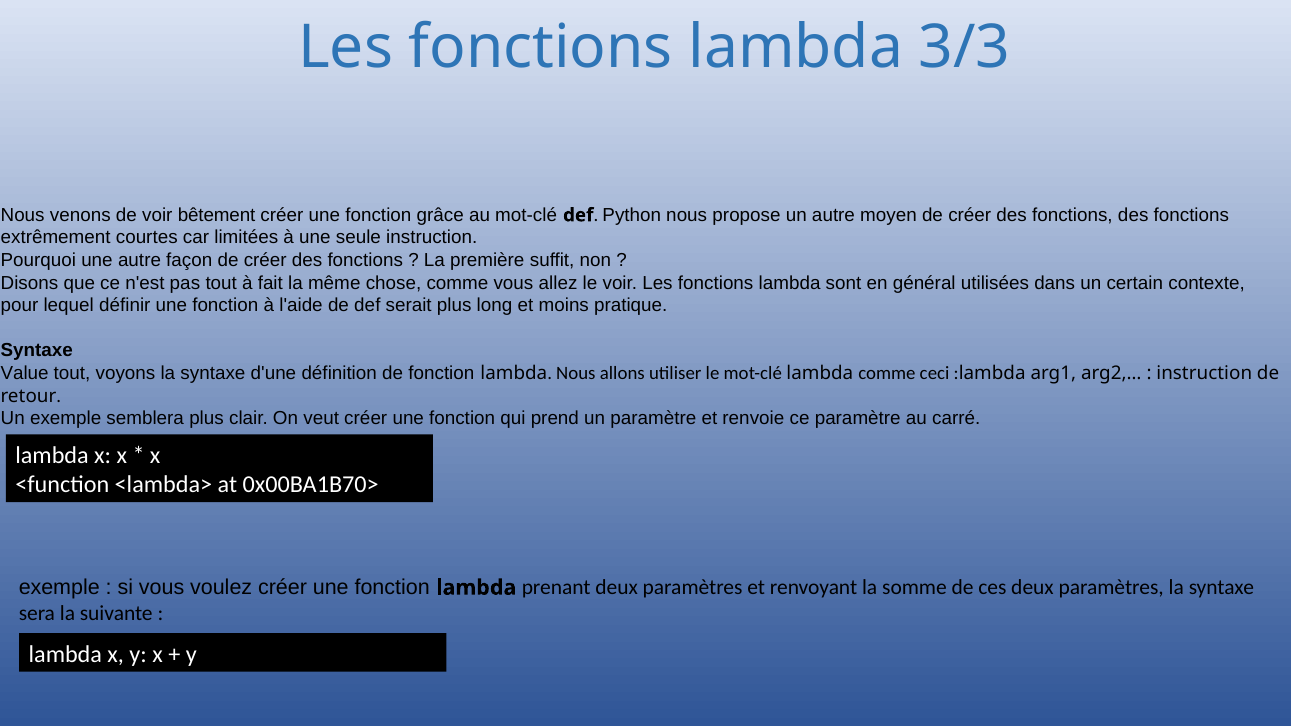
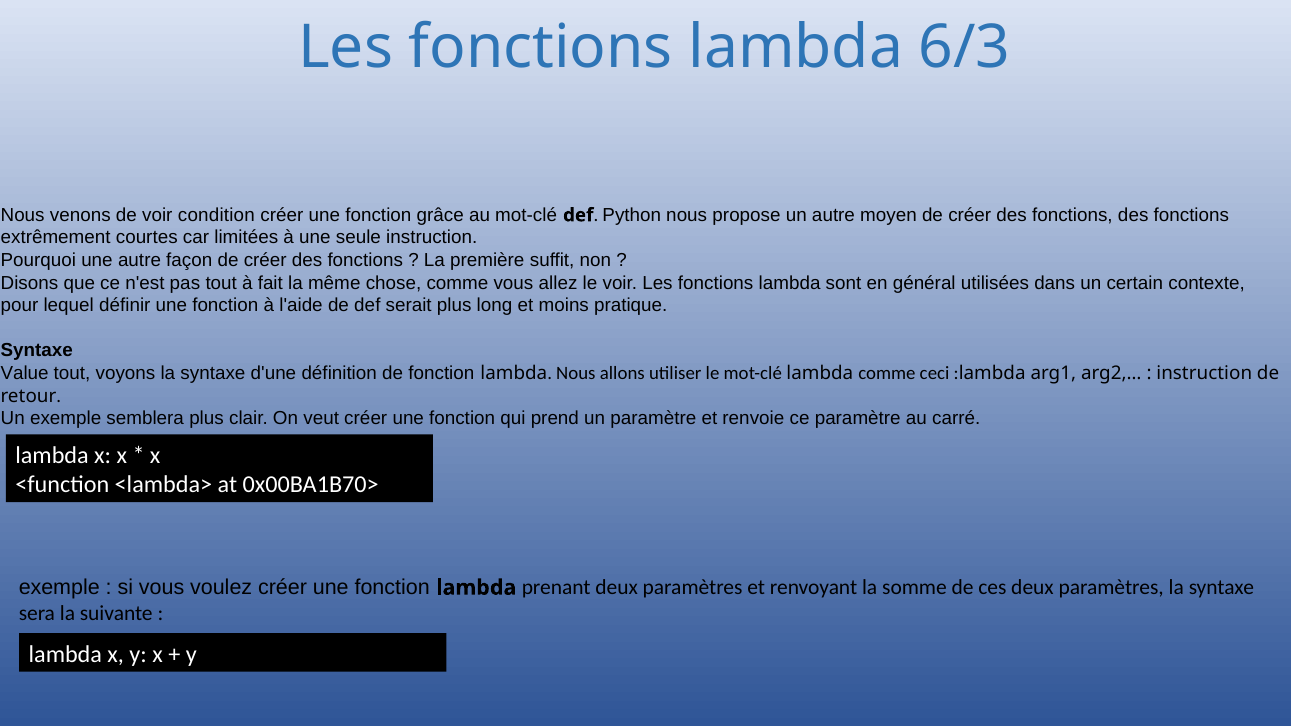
3/3: 3/3 -> 6/3 (965, 47)
bêtement: bêtement -> condition (216, 215)
